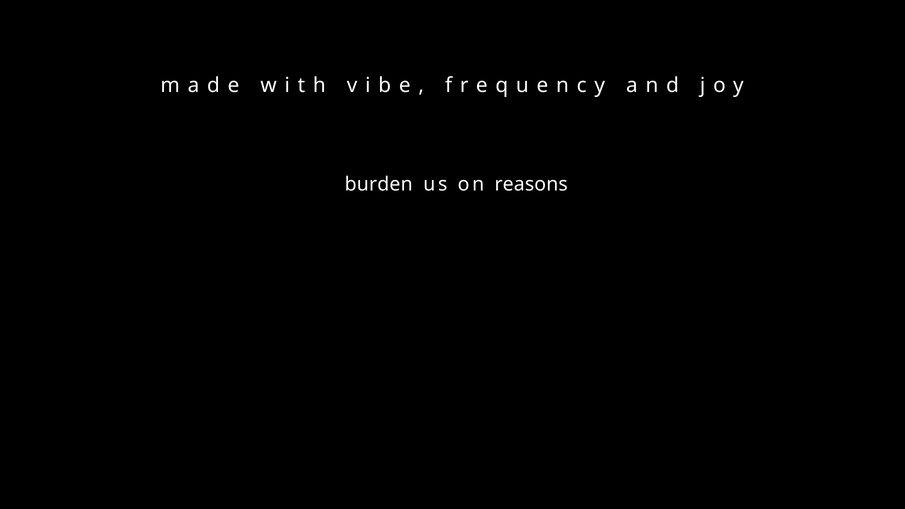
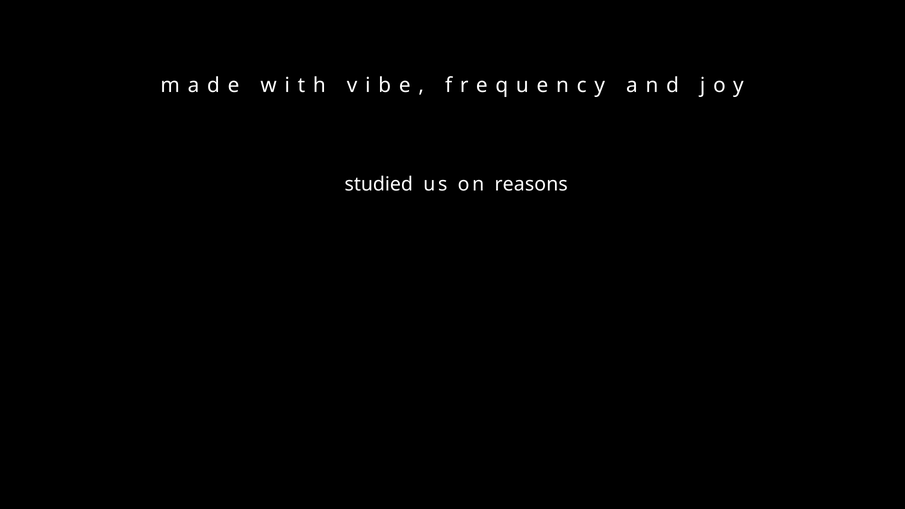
burden: burden -> studied (379, 184)
